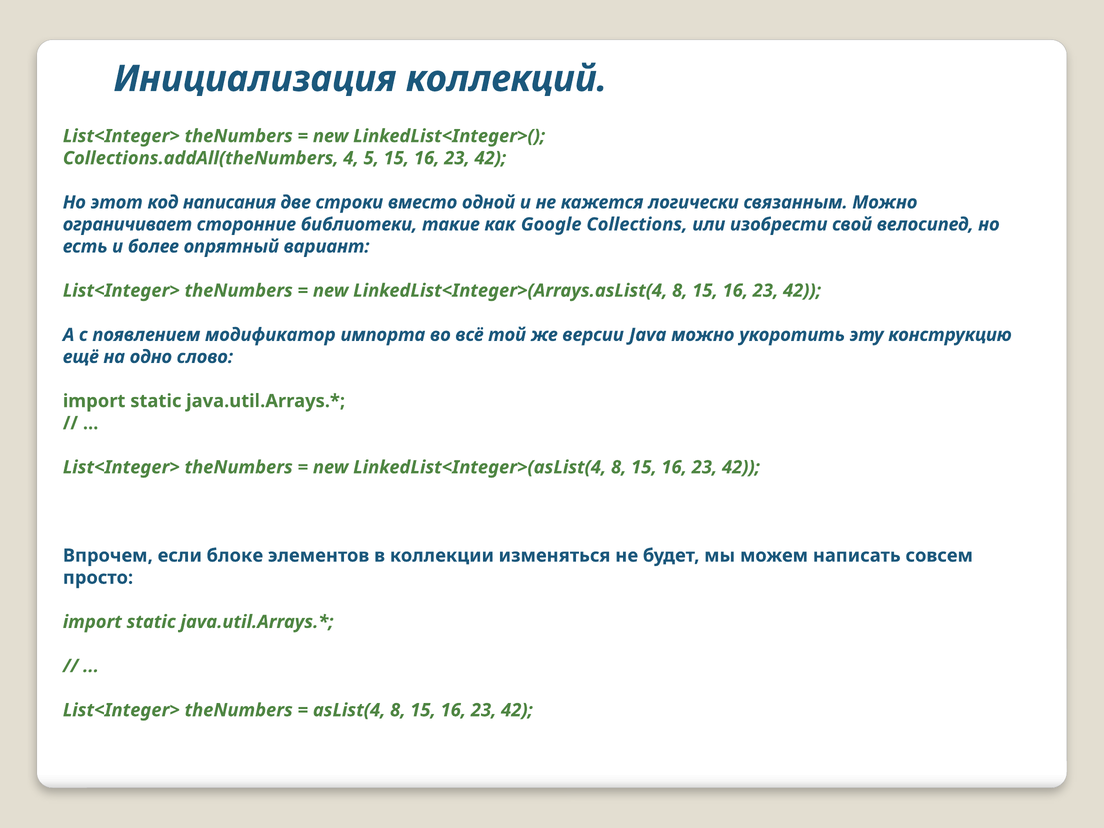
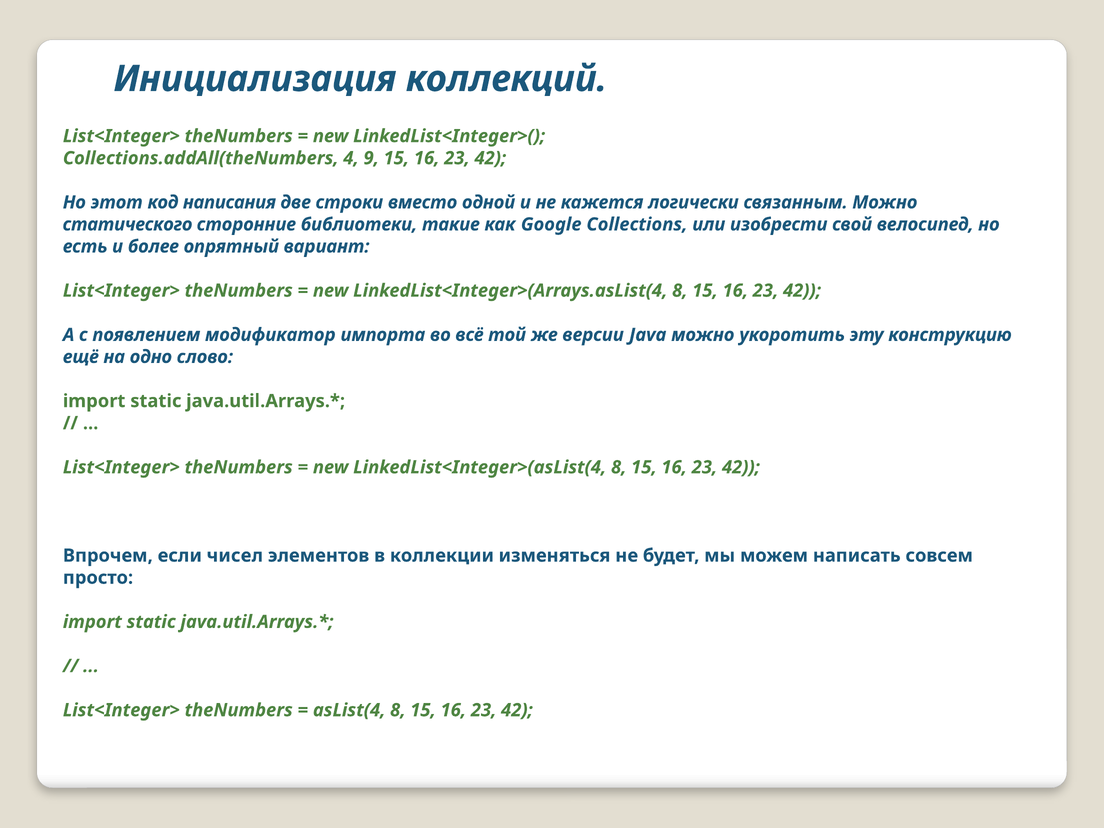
5: 5 -> 9 (371, 158)
ограничивает: ограничивает -> статического (128, 224)
блоке: блоке -> чисел (235, 556)
